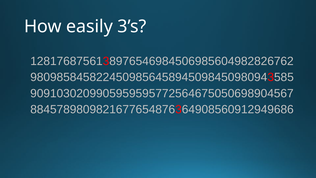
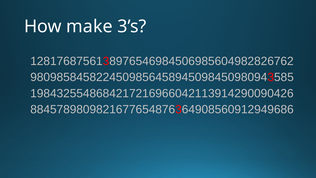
easily: easily -> make (89, 27)
9091030209905959595772564675050698904567: 9091030209905959595772564675050698904567 -> 1984325548684217216966042113914290090426 (162, 93)
